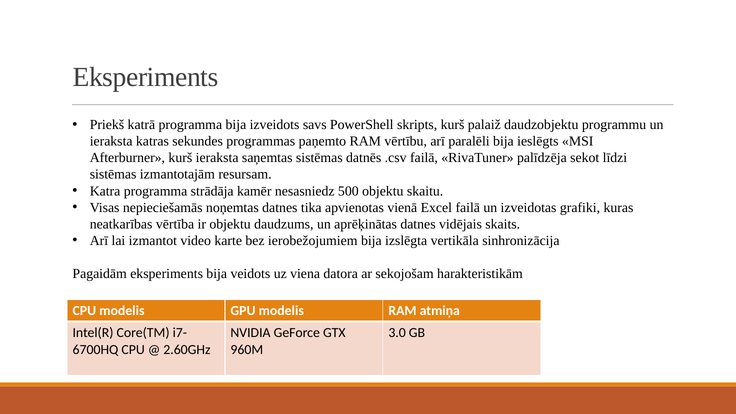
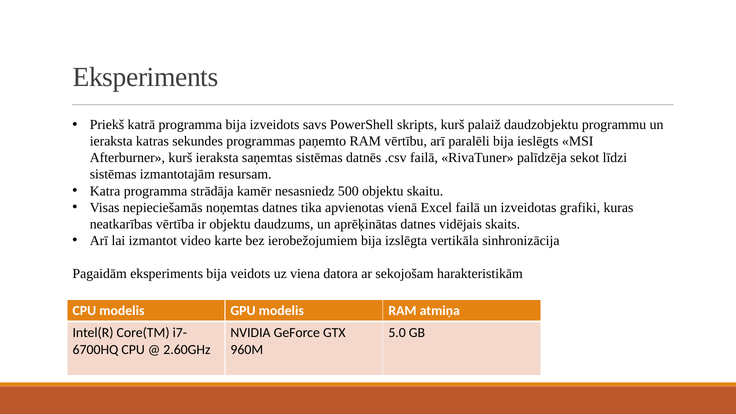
3.0: 3.0 -> 5.0 (397, 333)
